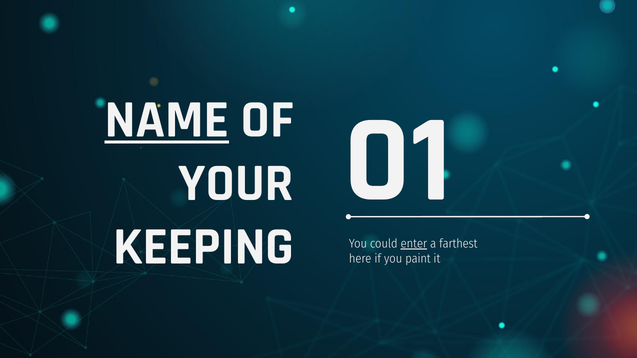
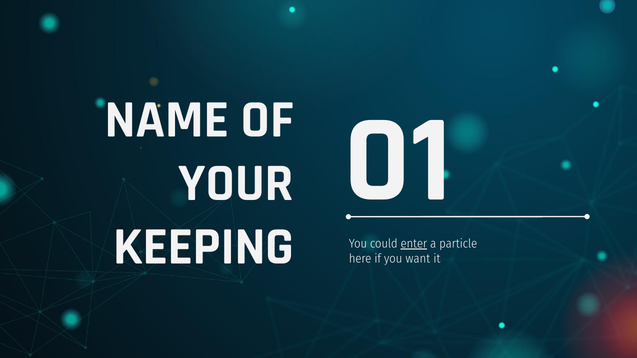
NAME underline: present -> none (167, 119)
farthest: farthest -> particle (458, 244)
paint: paint -> want (418, 259)
